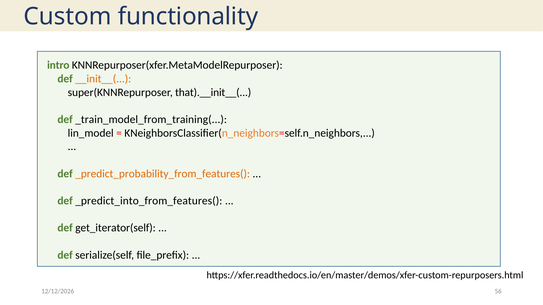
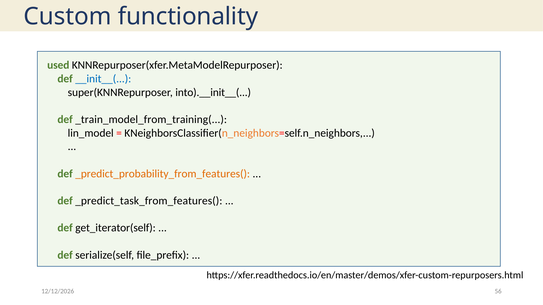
intro: intro -> used (58, 65)
__init__( colour: orange -> blue (103, 79)
that).__init__(: that).__init__( -> into).__init__( (213, 92)
_predict_into_from_features(: _predict_into_from_features( -> _predict_task_from_features( (149, 201)
